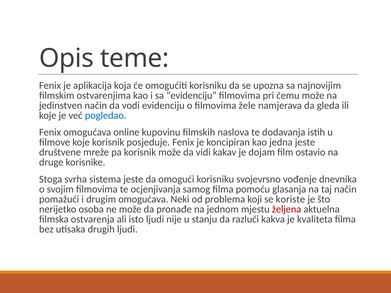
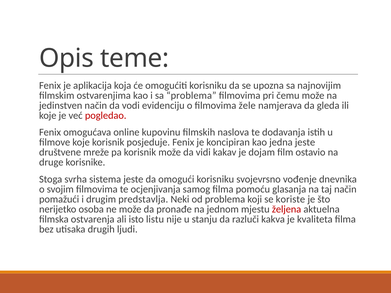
sa evidenciju: evidenciju -> problema (191, 96)
pogledao colour: blue -> red (106, 116)
drugim omogućava: omogućava -> predstavlja (143, 199)
isto ljudi: ljudi -> listu (155, 219)
